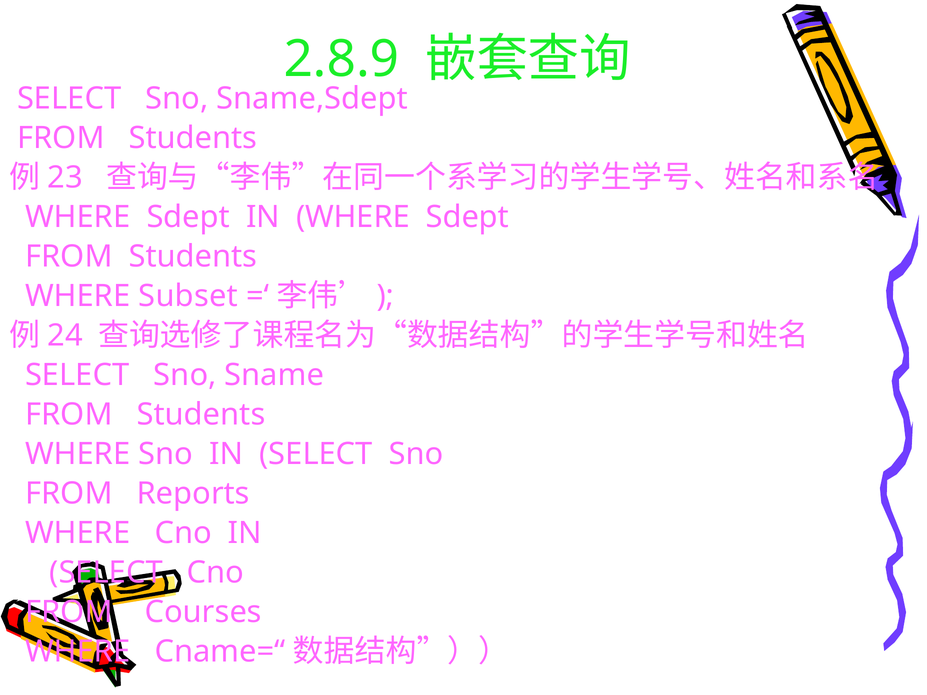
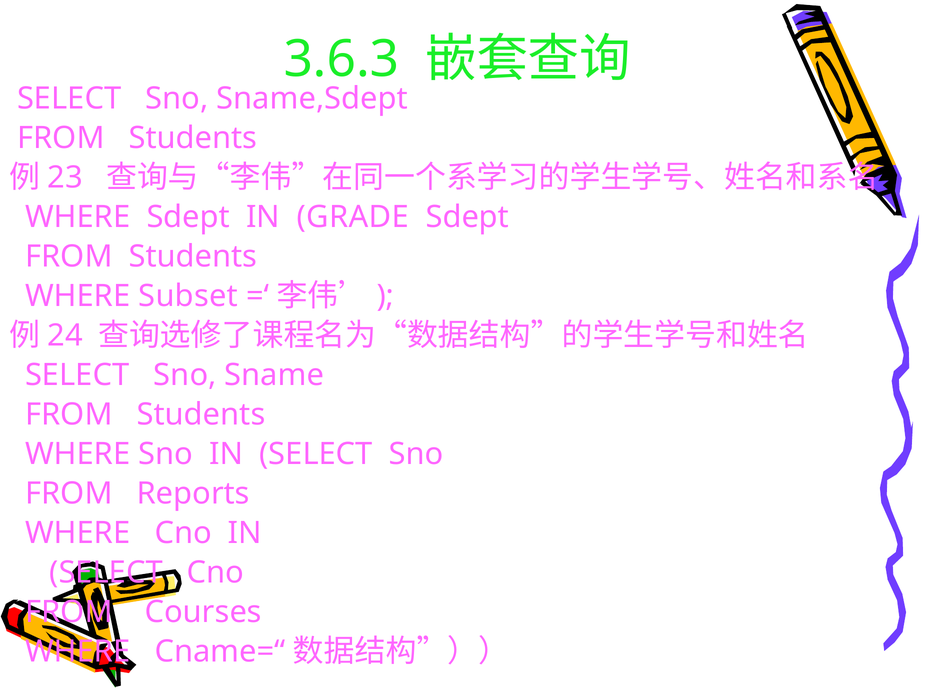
2.8.9: 2.8.9 -> 3.6.3 (341, 59)
IN WHERE: WHERE -> GRADE (353, 217)
